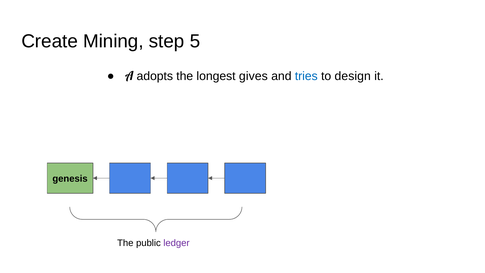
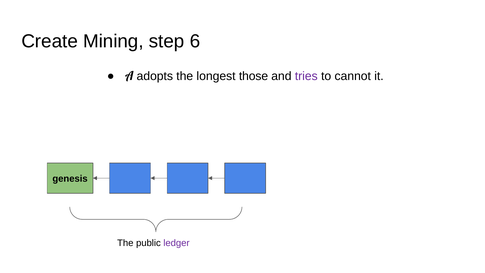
5: 5 -> 6 (195, 41)
gives: gives -> those (254, 76)
tries colour: blue -> purple (306, 76)
design: design -> cannot (353, 76)
